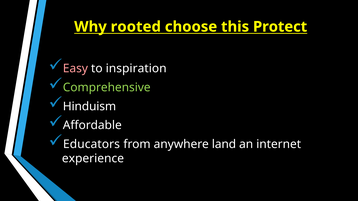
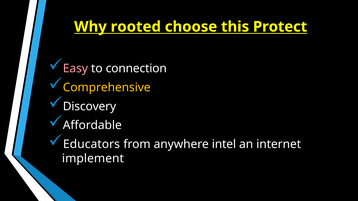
inspiration: inspiration -> connection (136, 69)
Comprehensive colour: light green -> yellow (107, 88)
Hinduism: Hinduism -> Discovery (89, 107)
land: land -> intel (224, 144)
experience: experience -> implement (93, 159)
